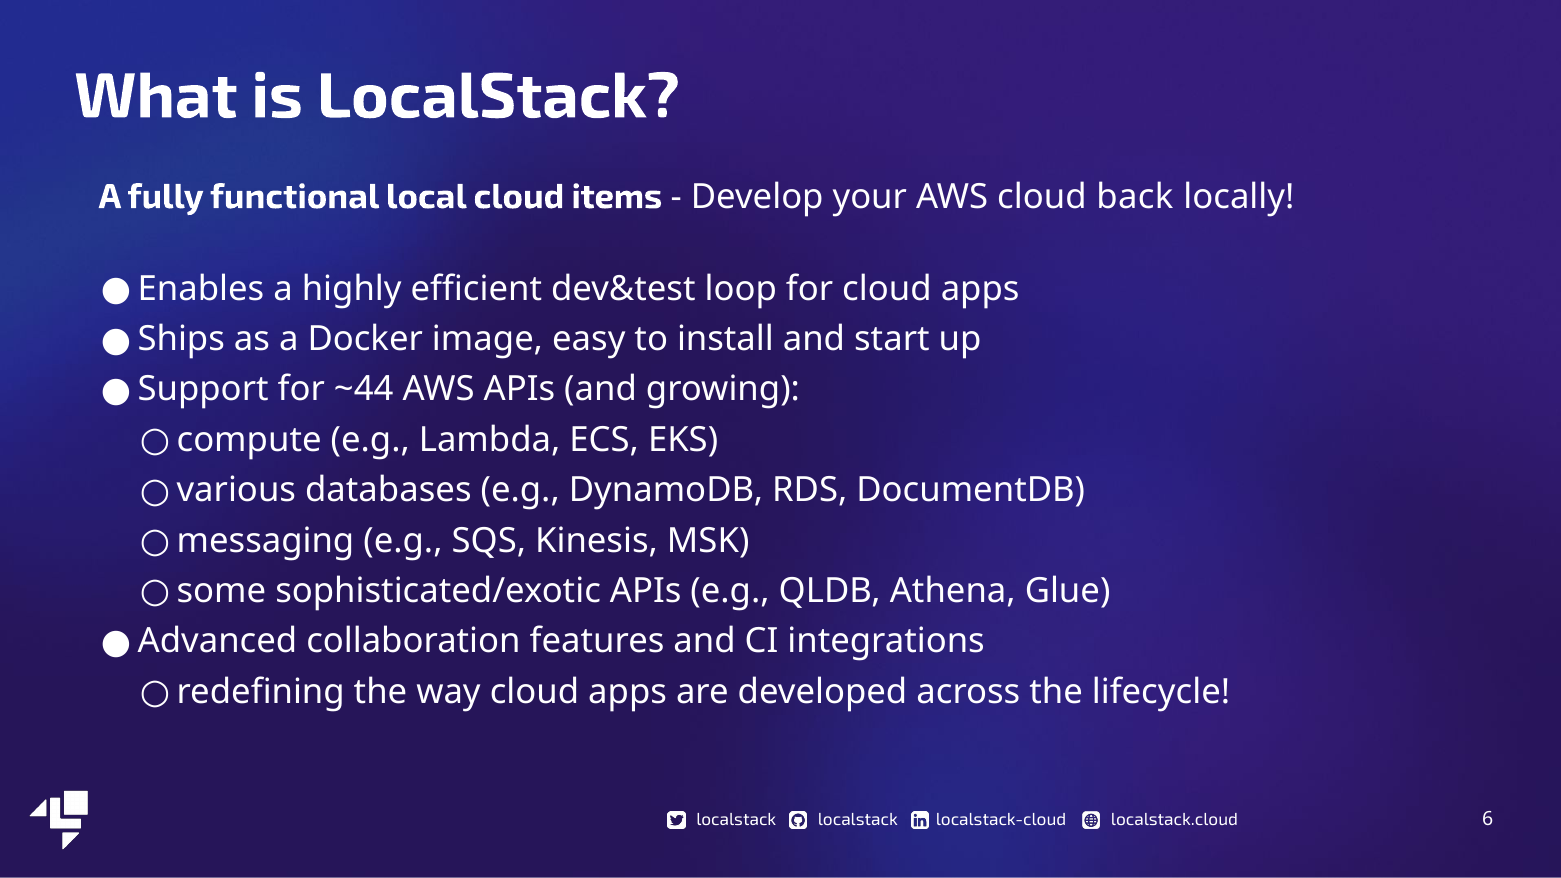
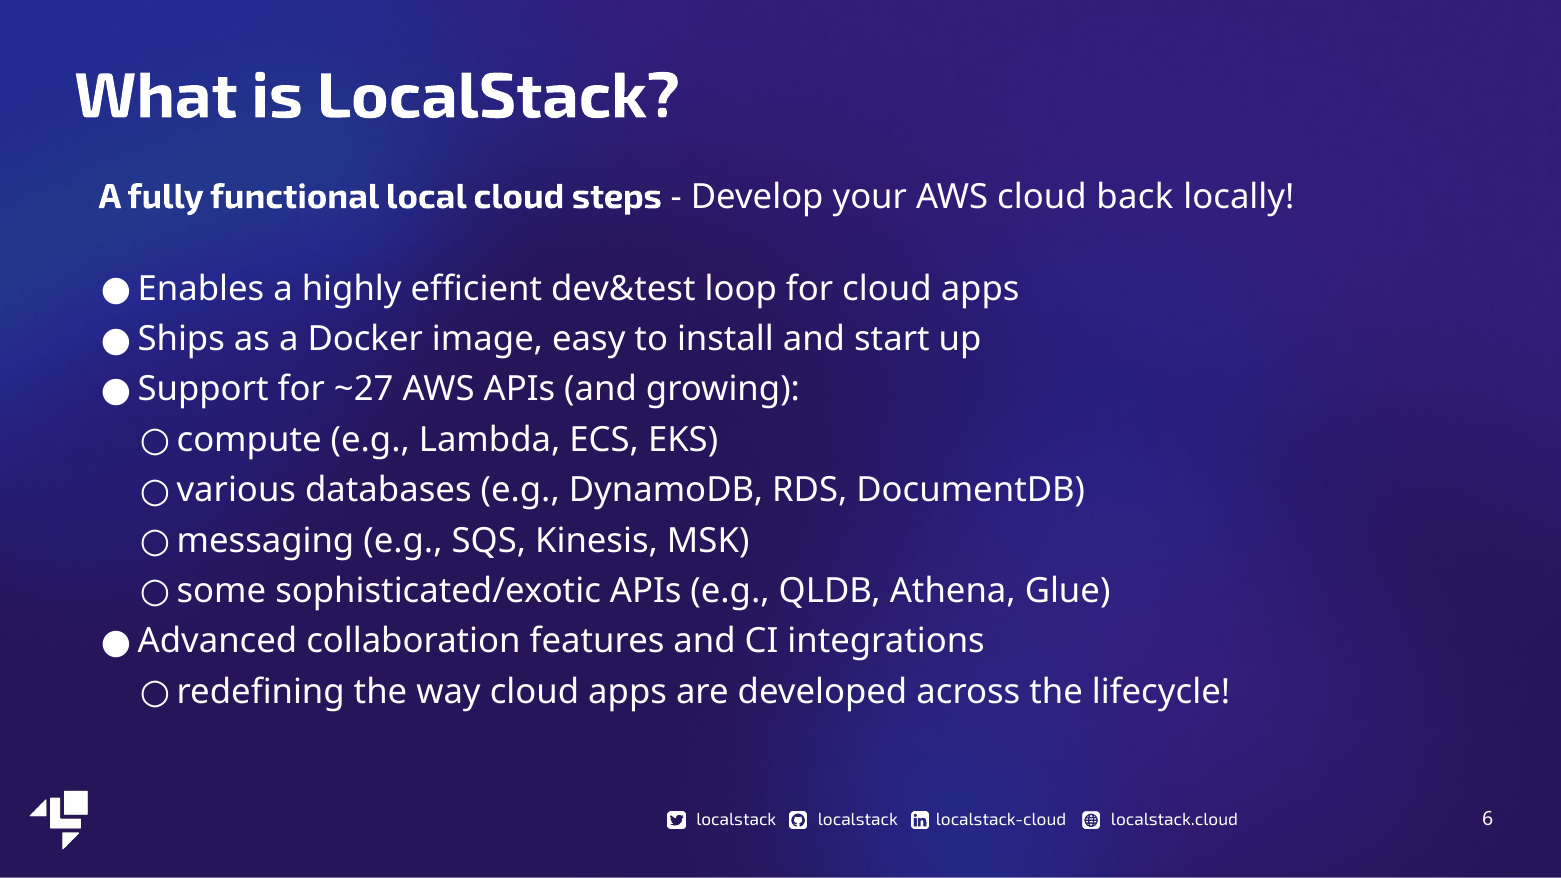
items: items -> steps (617, 197)
~44: ~44 -> ~27 (364, 389)
